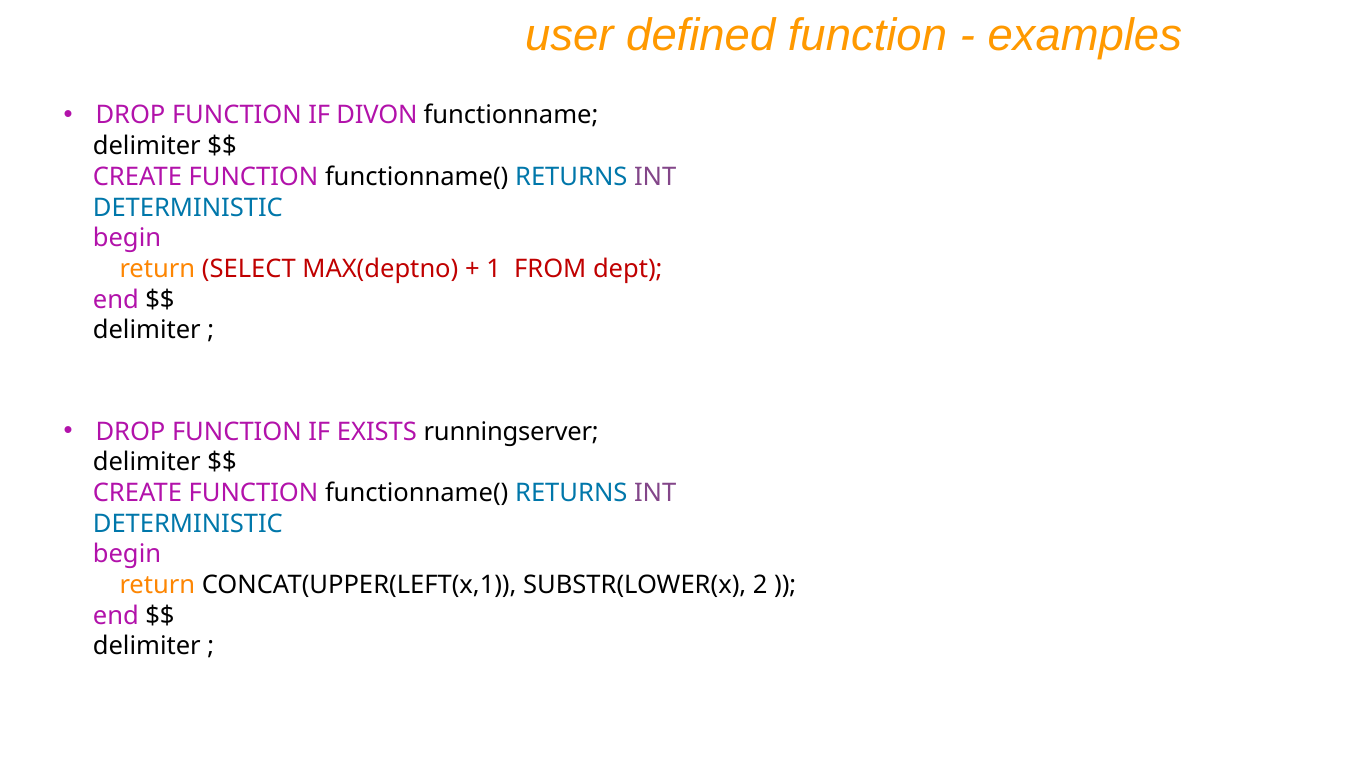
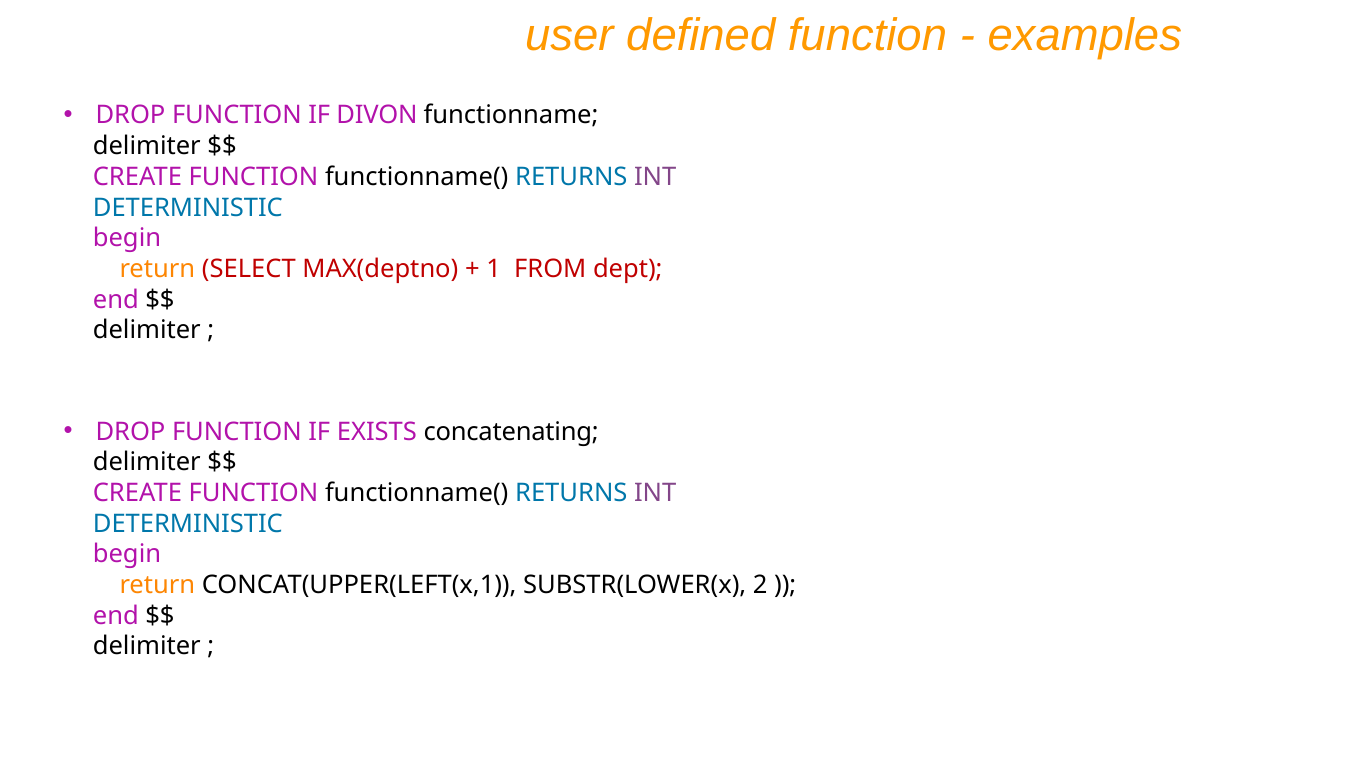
runningserver: runningserver -> concatenating (511, 432)
